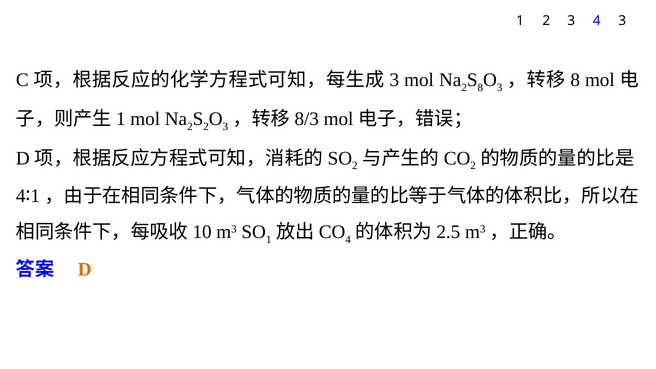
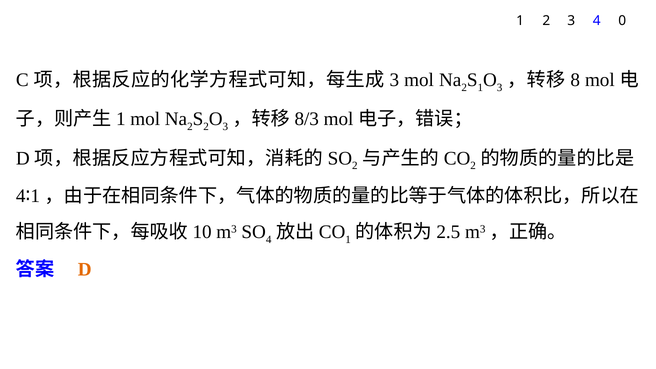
4 3: 3 -> 0 (622, 21)
8: 8 -> 1 (480, 87)
1: 1 -> 4 (269, 239)
4: 4 -> 1 (348, 239)
